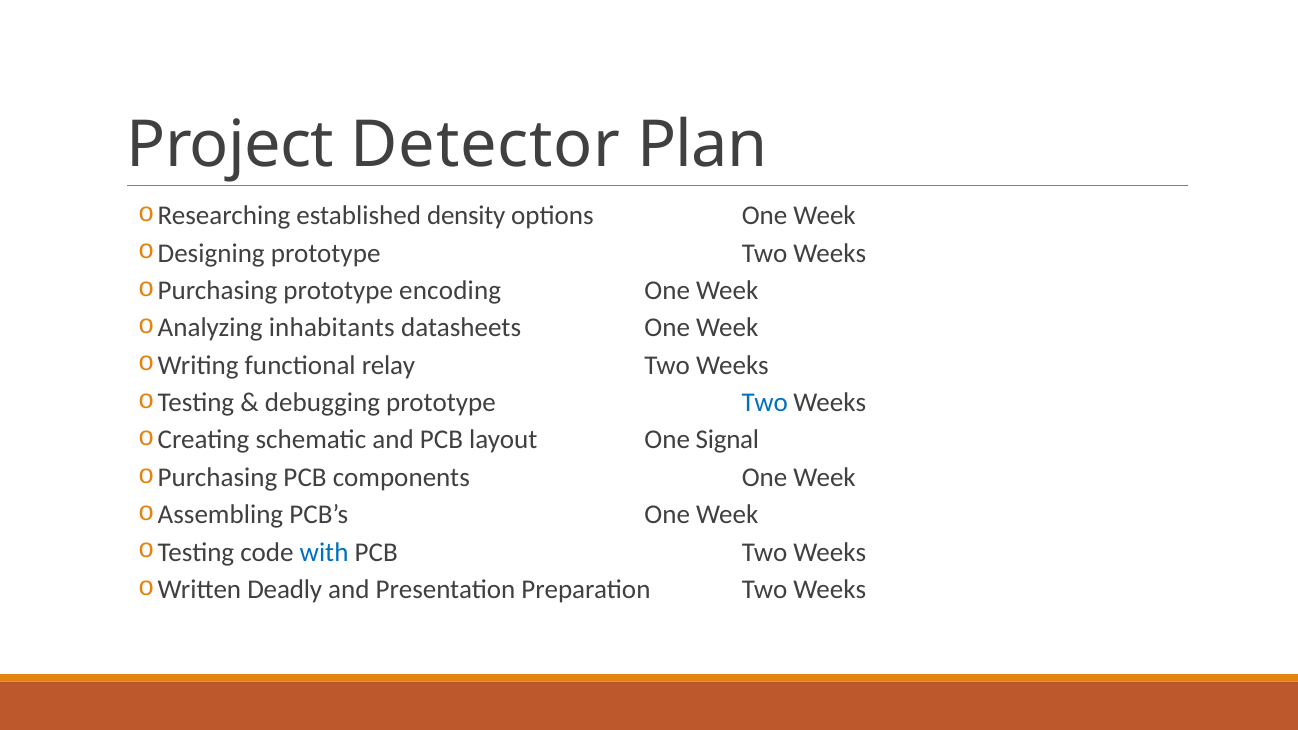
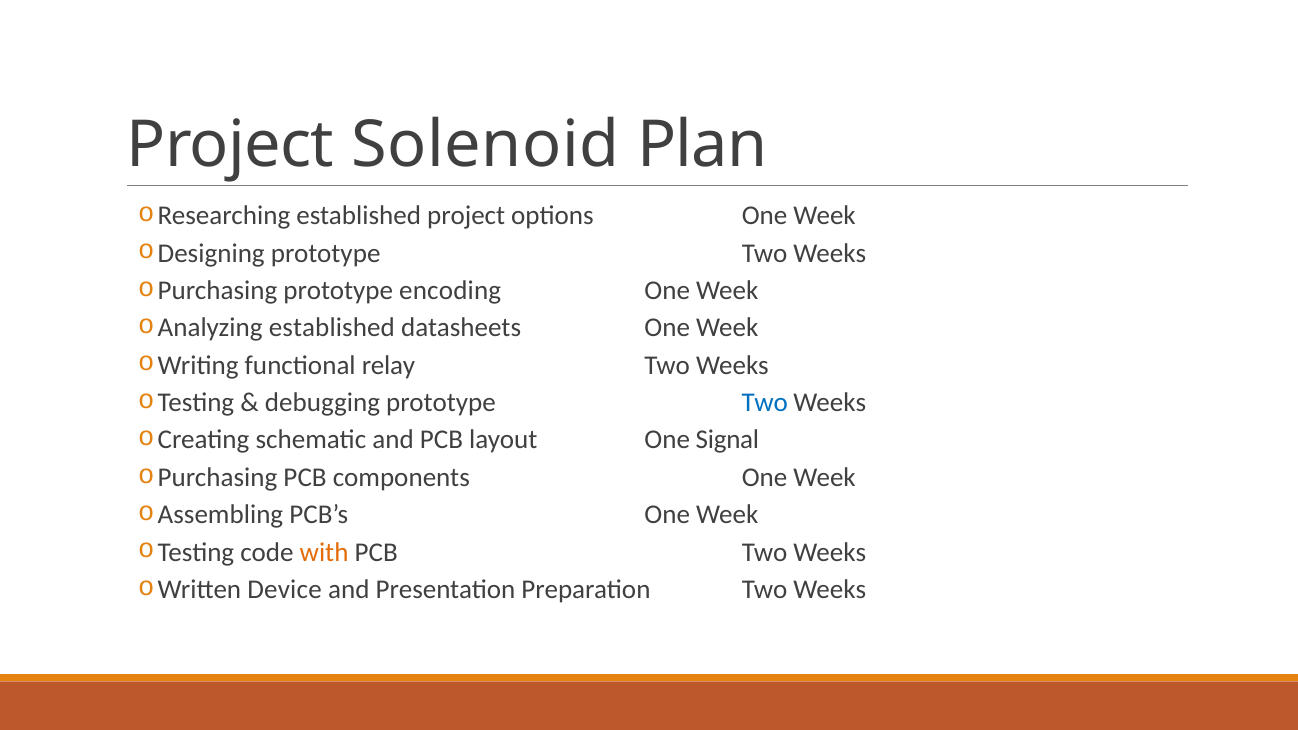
Detector: Detector -> Solenoid (485, 145)
established density: density -> project (466, 216)
inhabitants: inhabitants -> established (332, 328)
with colour: blue -> orange (324, 552)
Deadly: Deadly -> Device (284, 590)
